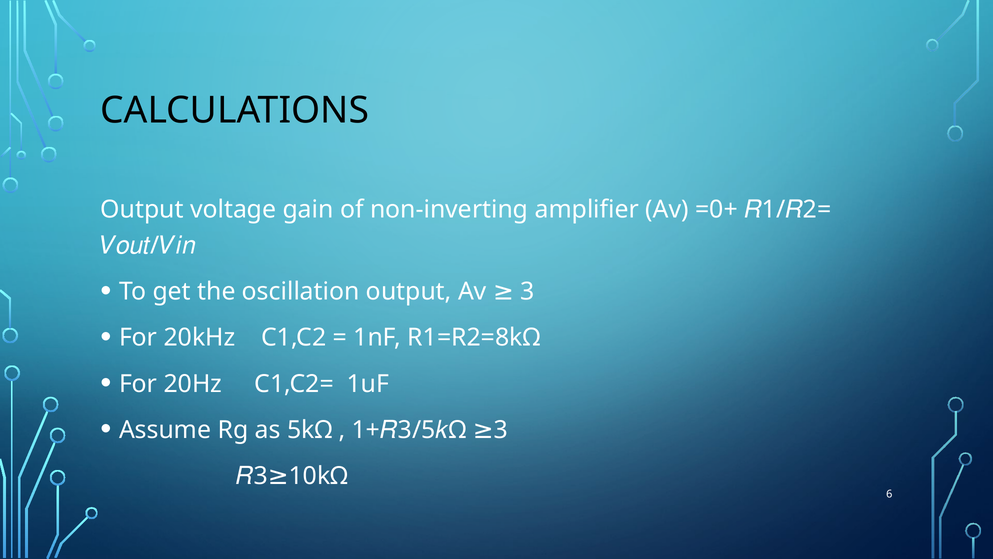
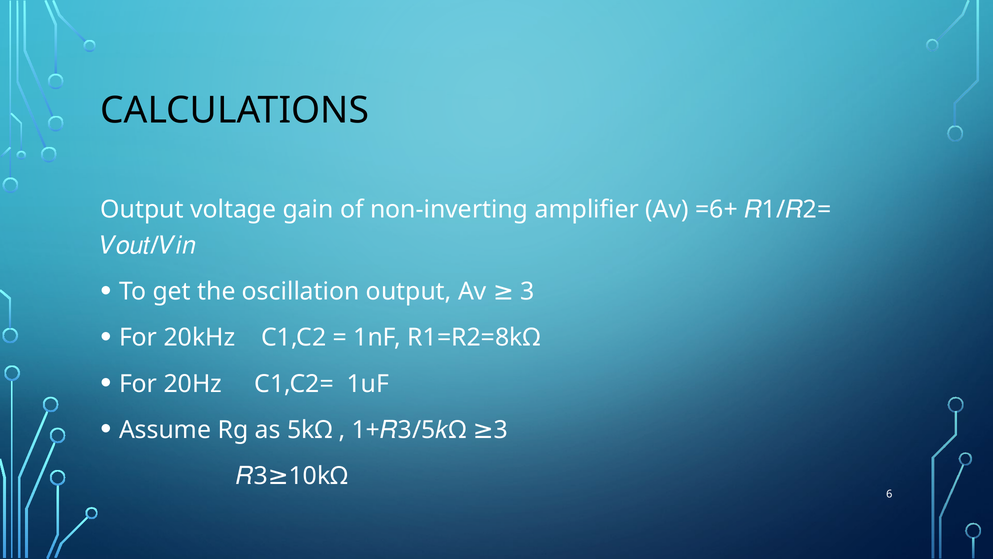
=0+: =0+ -> =6+ (717, 210)
